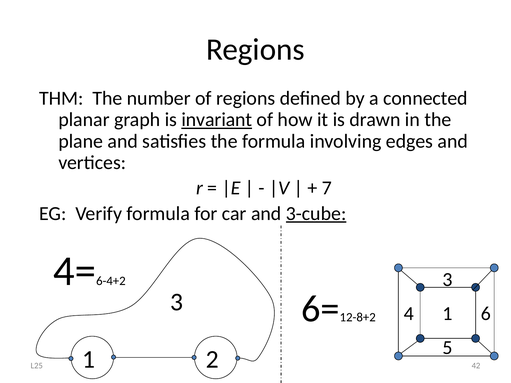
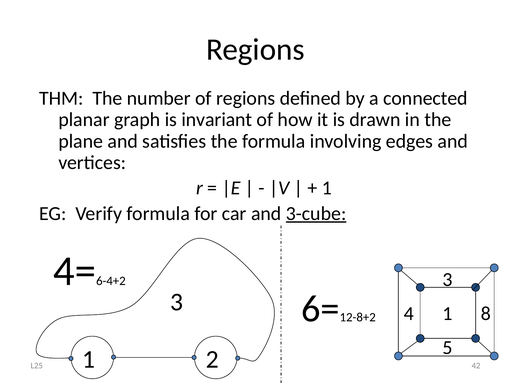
invariant underline: present -> none (217, 120)
7: 7 -> 1 (327, 188)
6: 6 -> 8 (486, 314)
